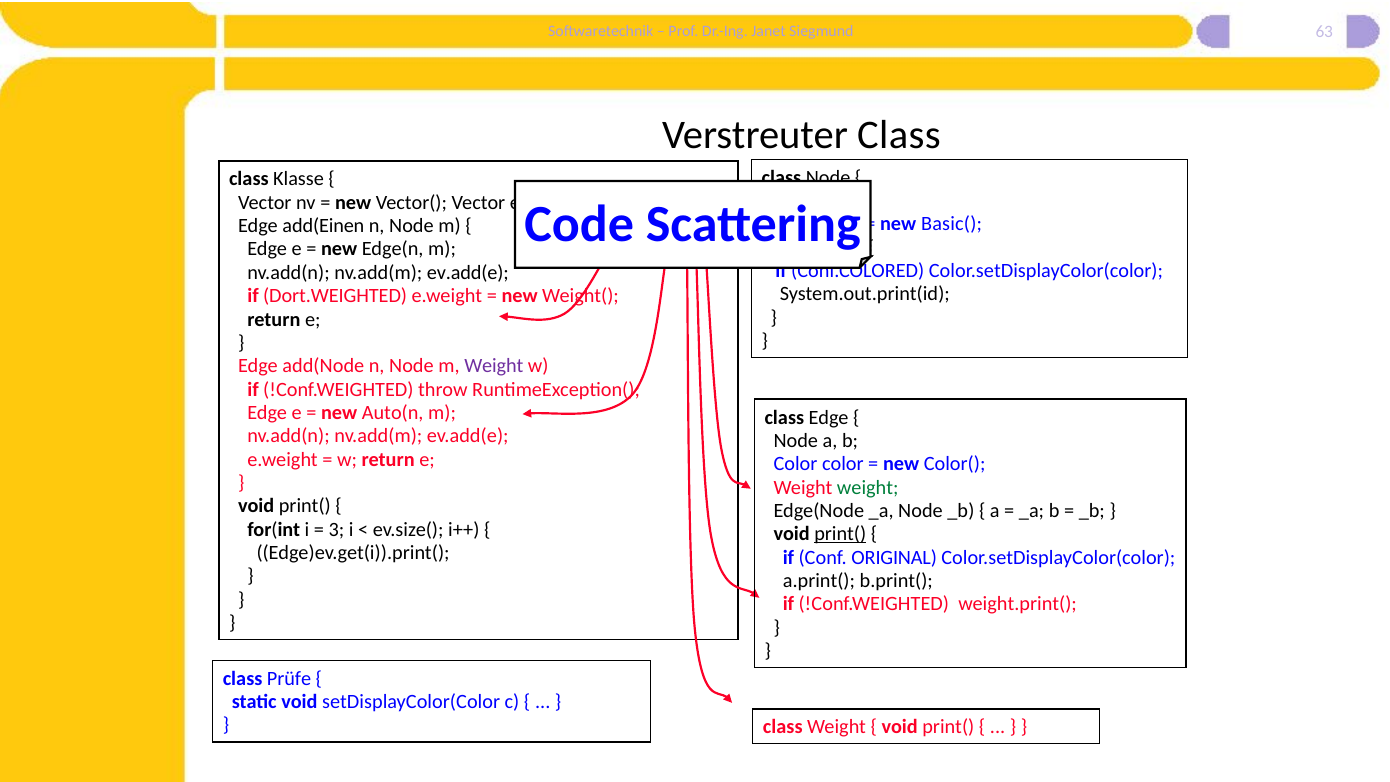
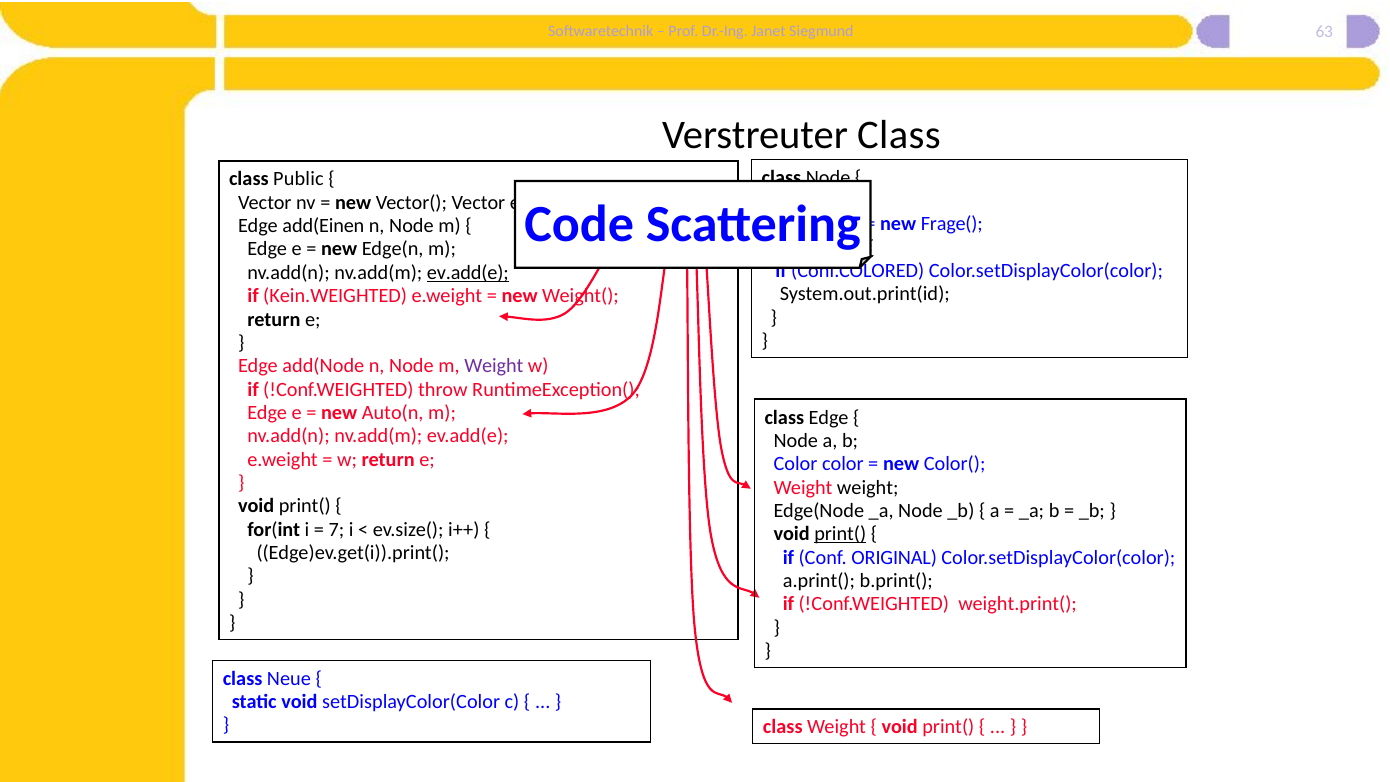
Klasse: Klasse -> Public (298, 179)
Basic(: Basic( -> Frage( (952, 224)
ev.add(e underline: none -> present (468, 273)
Dort.WEIGHTED: Dort.WEIGHTED -> Kein.WEIGHTED (335, 296)
weight colour: green -> black (868, 487)
3: 3 -> 7 (336, 529)
Prüfe: Prüfe -> Neue (289, 678)
